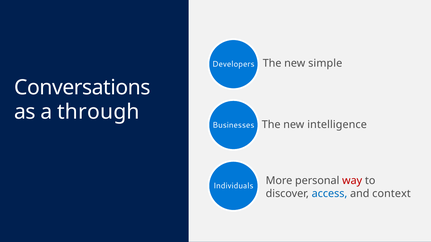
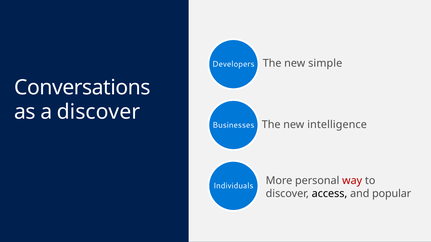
a through: through -> discover (98, 112)
access colour: blue -> black (329, 194)
context: context -> popular (392, 194)
